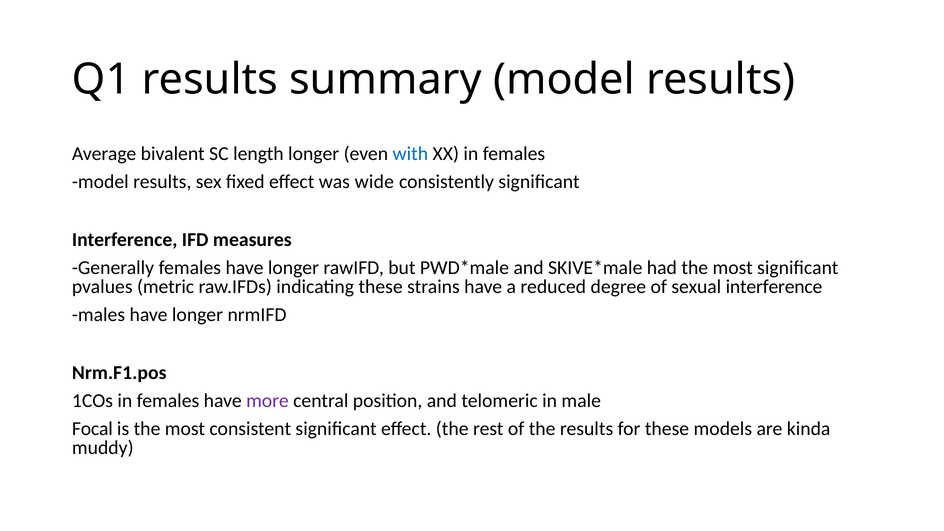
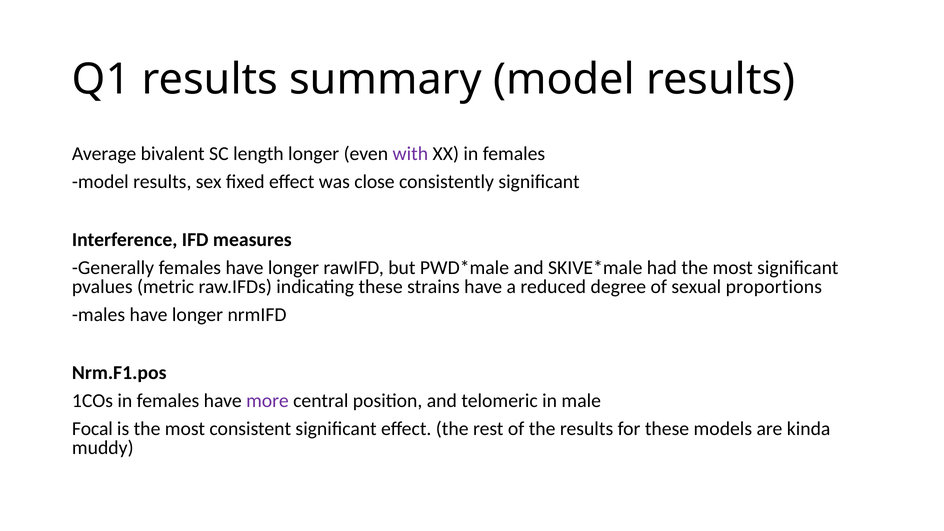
with colour: blue -> purple (410, 154)
wide: wide -> close (374, 182)
sexual interference: interference -> proportions (774, 287)
